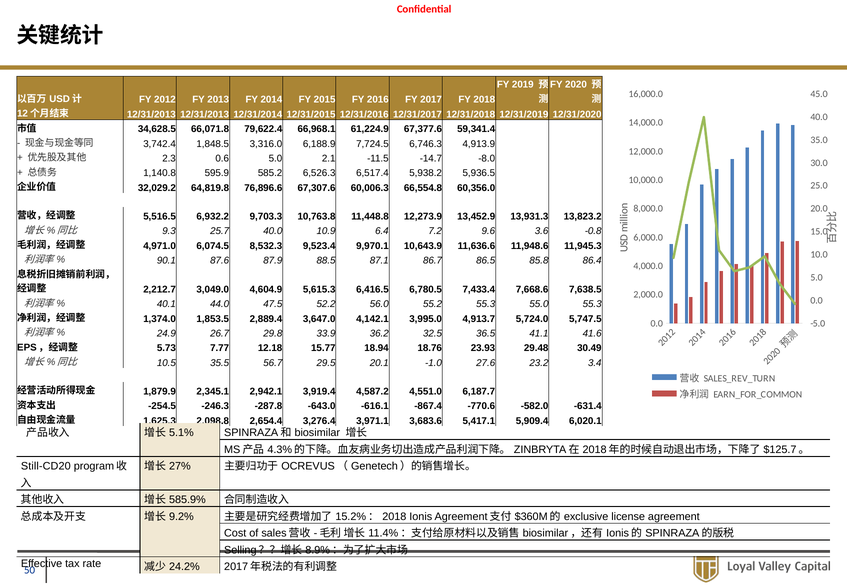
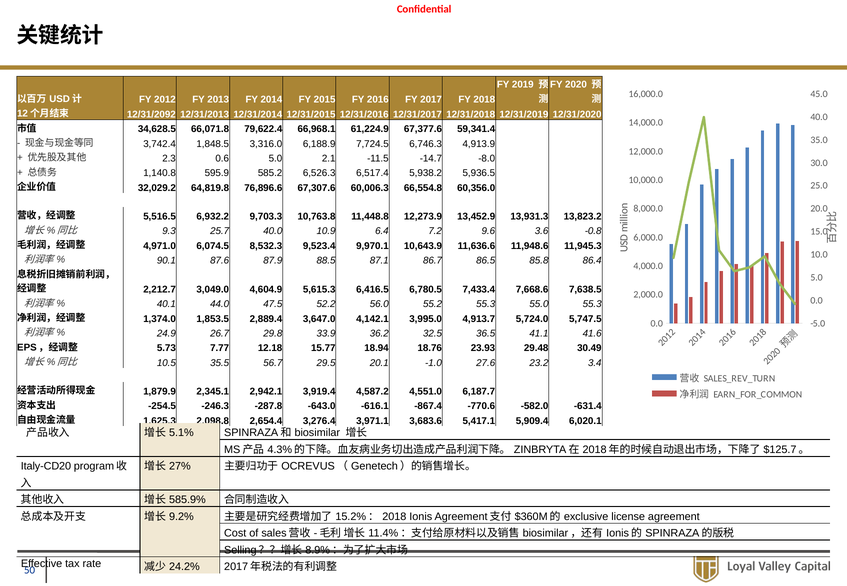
12/31/2013: 12/31/2013 -> 12/31/2092 (151, 114)
Still-CD20: Still-CD20 -> Italy-CD20 (46, 467)
